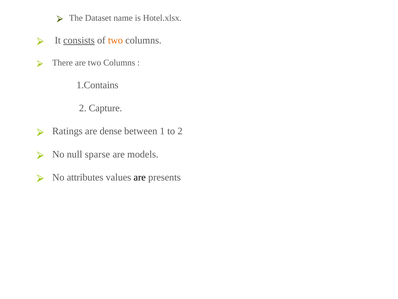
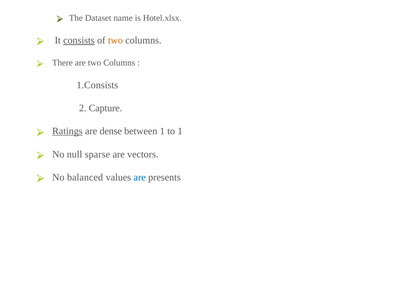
1.Contains: 1.Contains -> 1.Consists (97, 85)
Ratings underline: none -> present (67, 131)
to 2: 2 -> 1 (180, 131)
models: models -> vectors (143, 154)
attributes: attributes -> balanced (85, 177)
are colour: black -> blue (140, 177)
